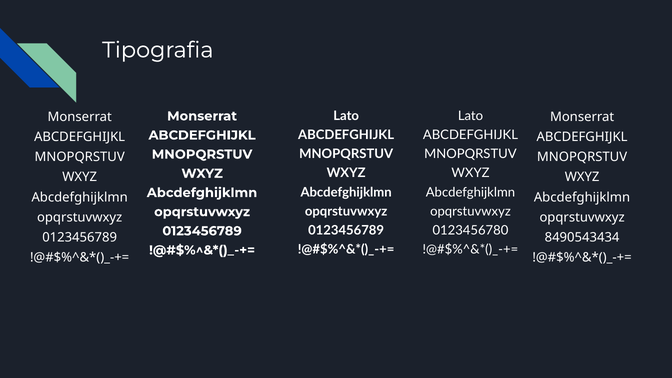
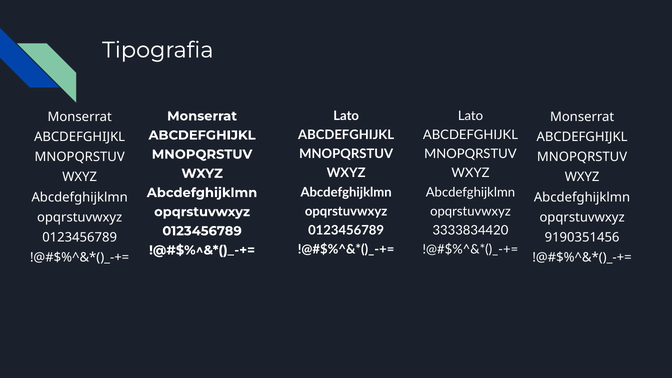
0123456780: 0123456780 -> 3333834420 (470, 230)
8490543434: 8490543434 -> 9190351456 (582, 238)
